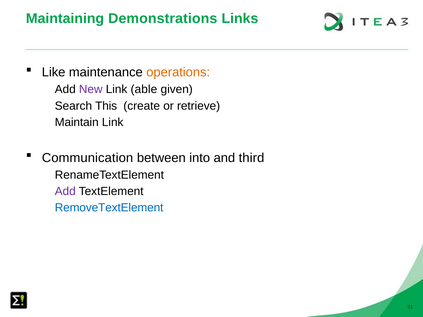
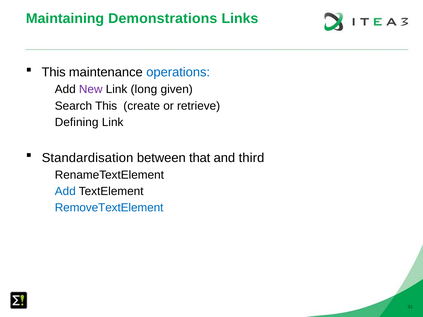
Like: Like -> This (54, 72)
operations colour: orange -> blue (178, 72)
able: able -> long (144, 89)
Maintain: Maintain -> Defining (77, 122)
Communication: Communication -> Standardisation (88, 158)
into: into -> that (200, 158)
Add colour: purple -> blue (65, 191)
